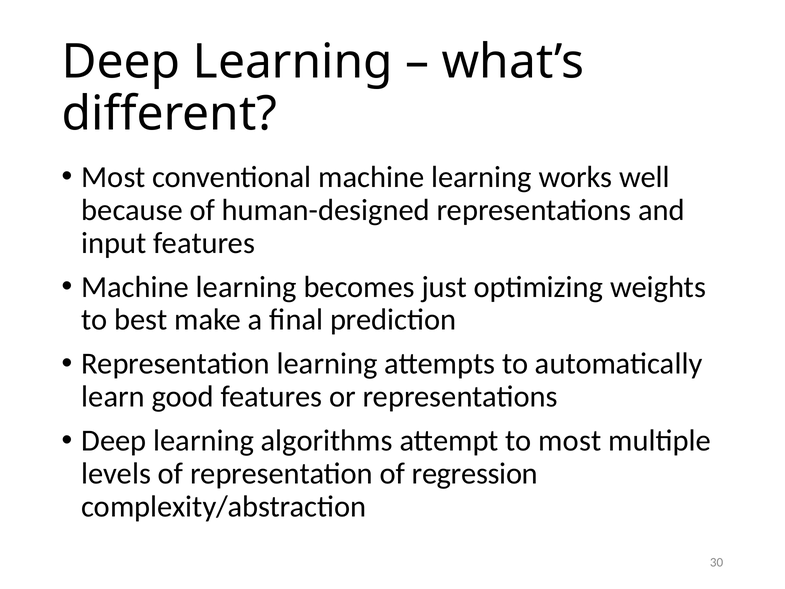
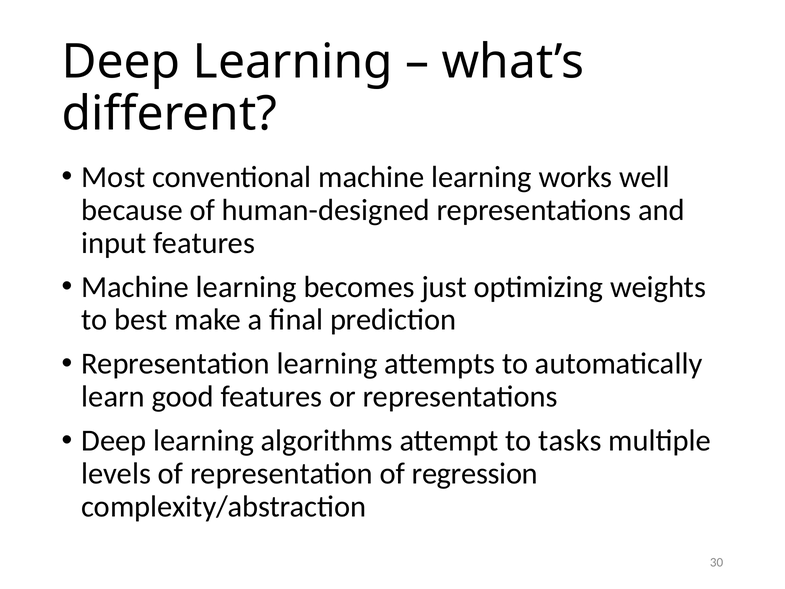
to most: most -> tasks (570, 441)
